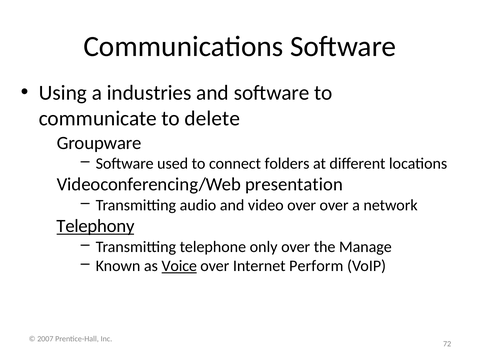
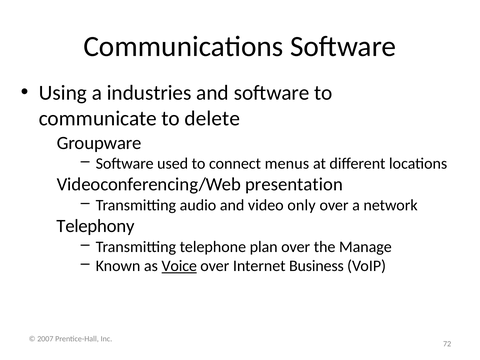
folders: folders -> menus (287, 163)
video over: over -> only (302, 205)
Telephony underline: present -> none (96, 226)
only: only -> plan (264, 247)
Perform: Perform -> Business (316, 266)
